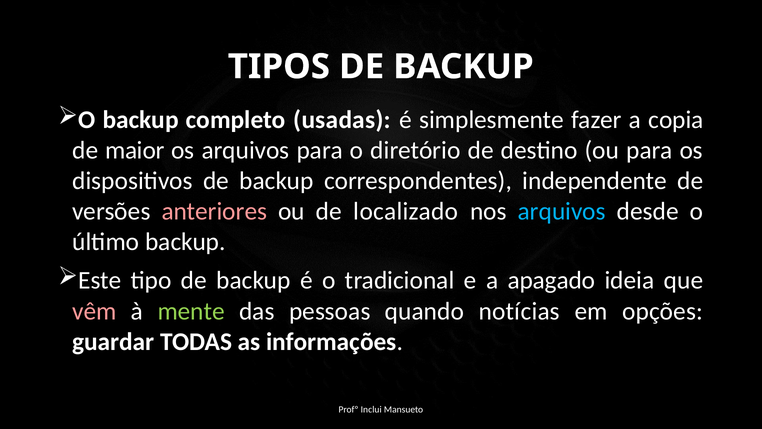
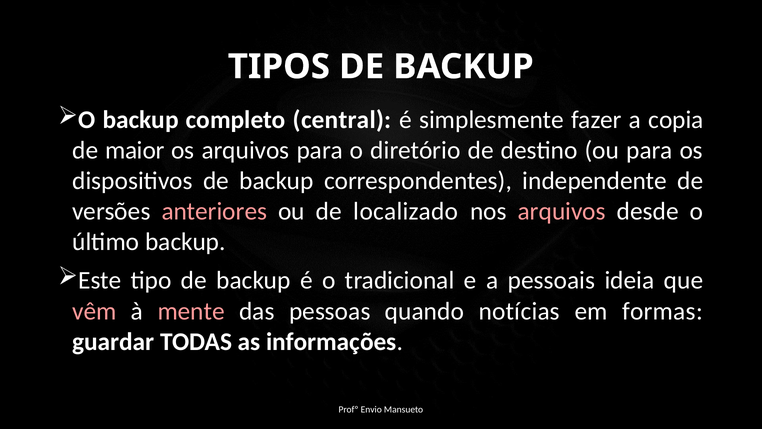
usadas: usadas -> central (342, 120)
arquivos colour: light blue -> pink (562, 211)
apagado: apagado -> pessoais (551, 280)
mente colour: light green -> pink (191, 311)
opções: opções -> formas (662, 311)
Inclui: Inclui -> Envio (371, 409)
